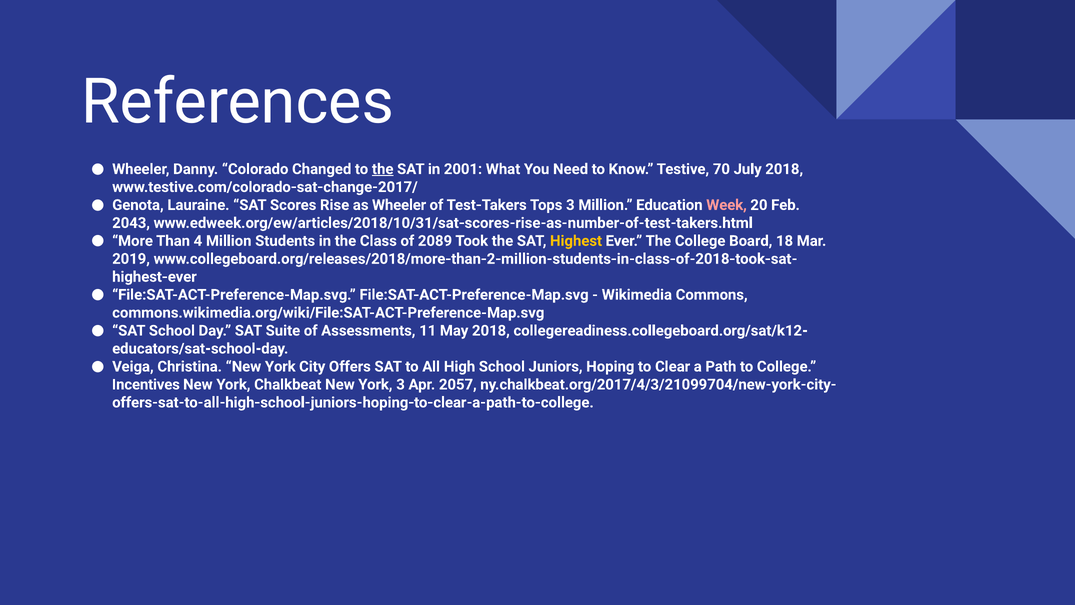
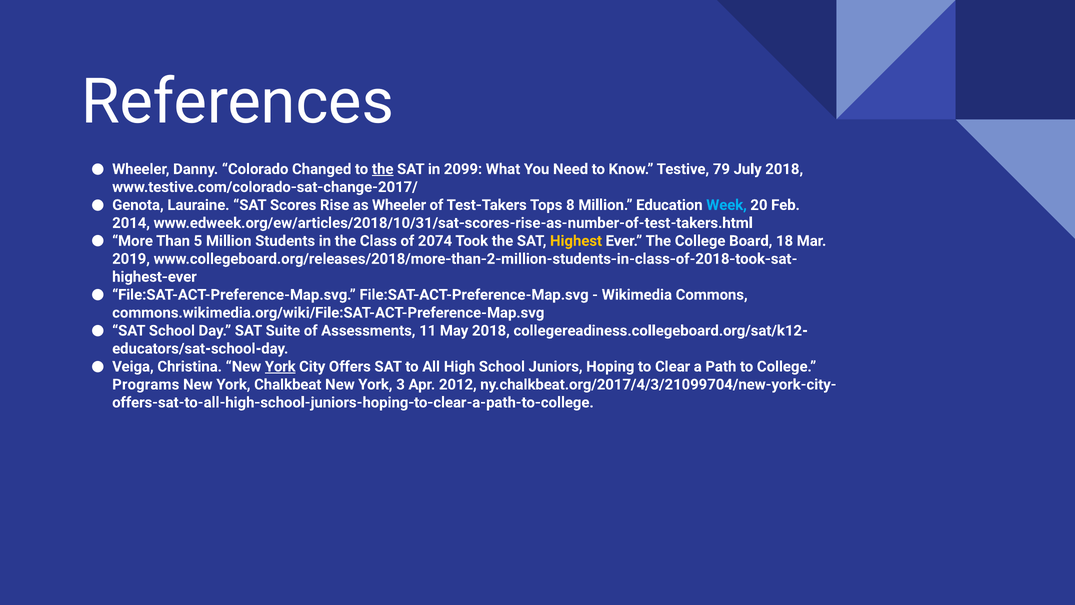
2001: 2001 -> 2099 (463, 169)
70: 70 -> 79 (721, 169)
Tops 3: 3 -> 8 (570, 205)
Week colour: pink -> light blue (727, 205)
2043: 2043 -> 2014 (131, 223)
4: 4 -> 5 (198, 241)
2089: 2089 -> 2074 (435, 241)
York underline: none -> present (280, 366)
Incentives: Incentives -> Programs (146, 384)
2057: 2057 -> 2012 (458, 384)
